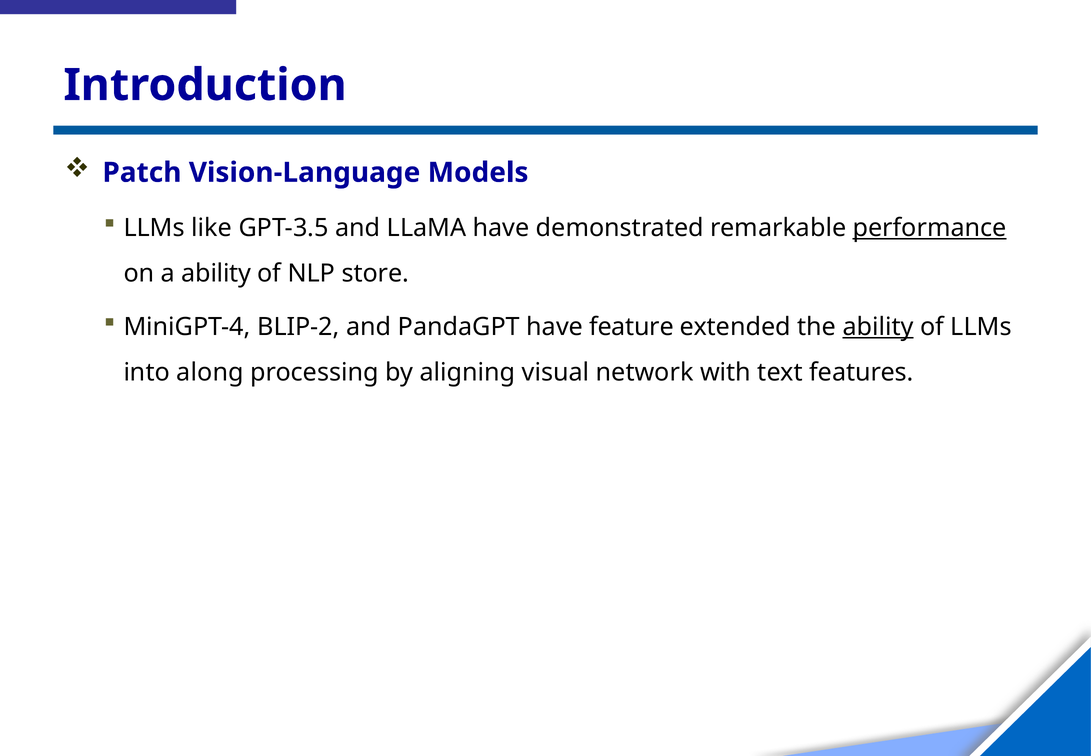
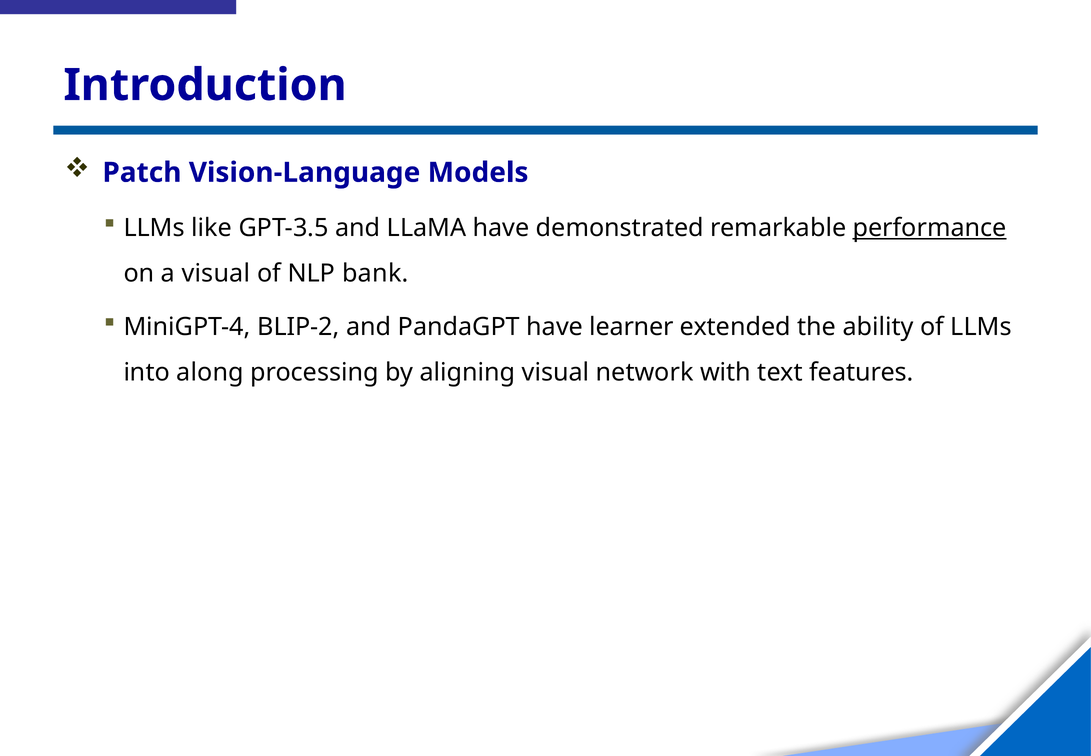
a ability: ability -> visual (216, 273)
store: store -> bank (375, 273)
feature: feature -> learner (631, 327)
ability underline: present -> none (878, 327)
